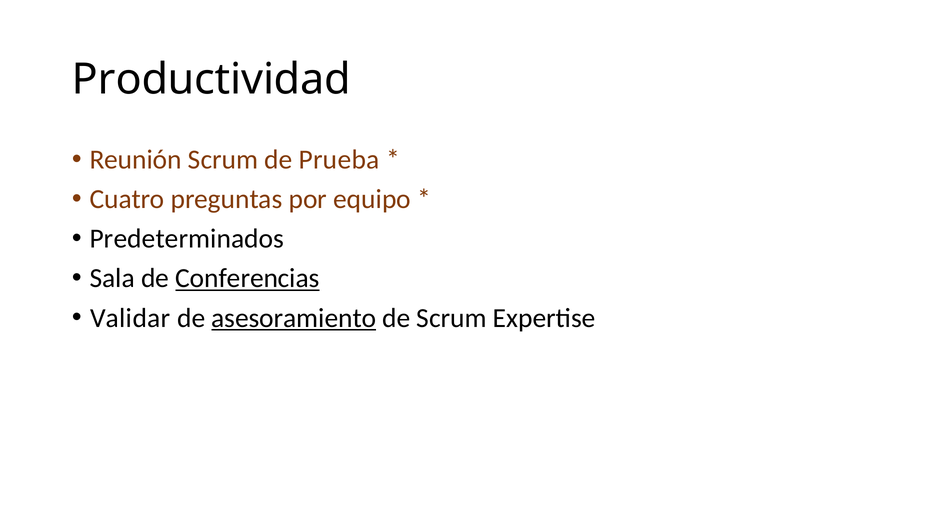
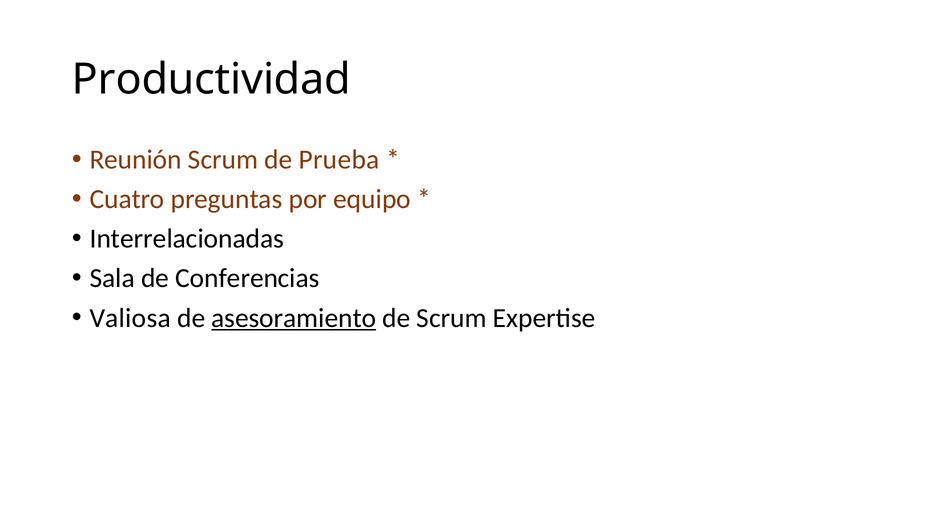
Predeterminados: Predeterminados -> Interrelacionadas (187, 239)
Conferencias underline: present -> none (247, 278)
Validar: Validar -> Valiosa (130, 318)
